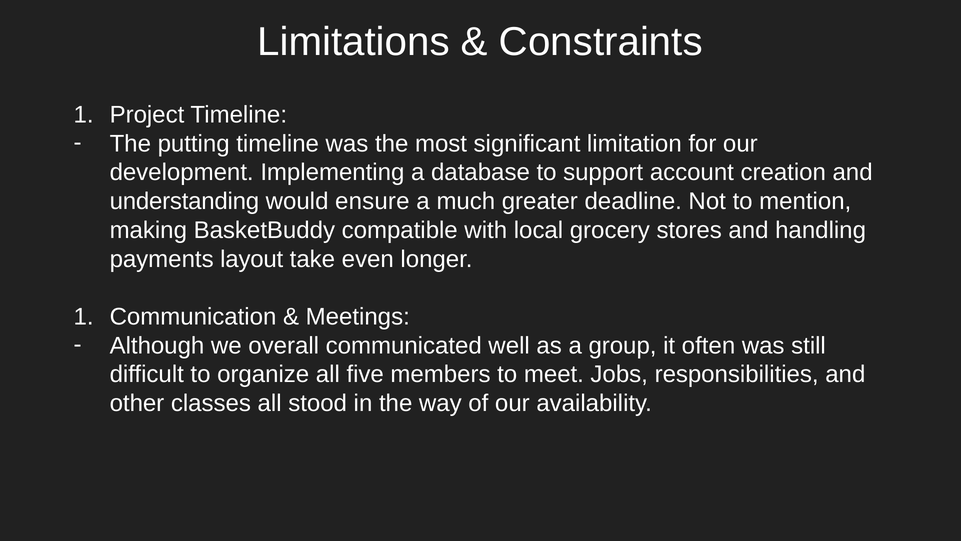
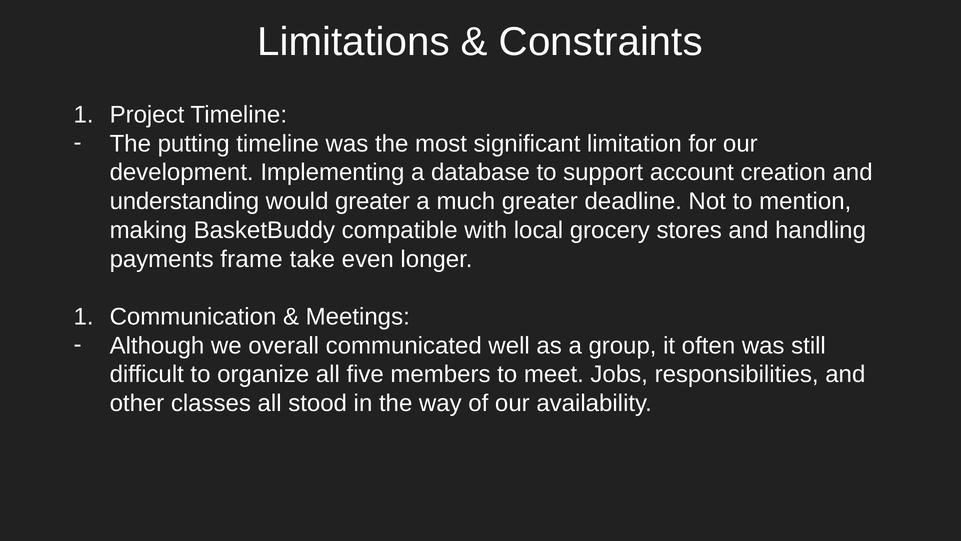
would ensure: ensure -> greater (373, 201)
layout: layout -> frame (252, 259)
